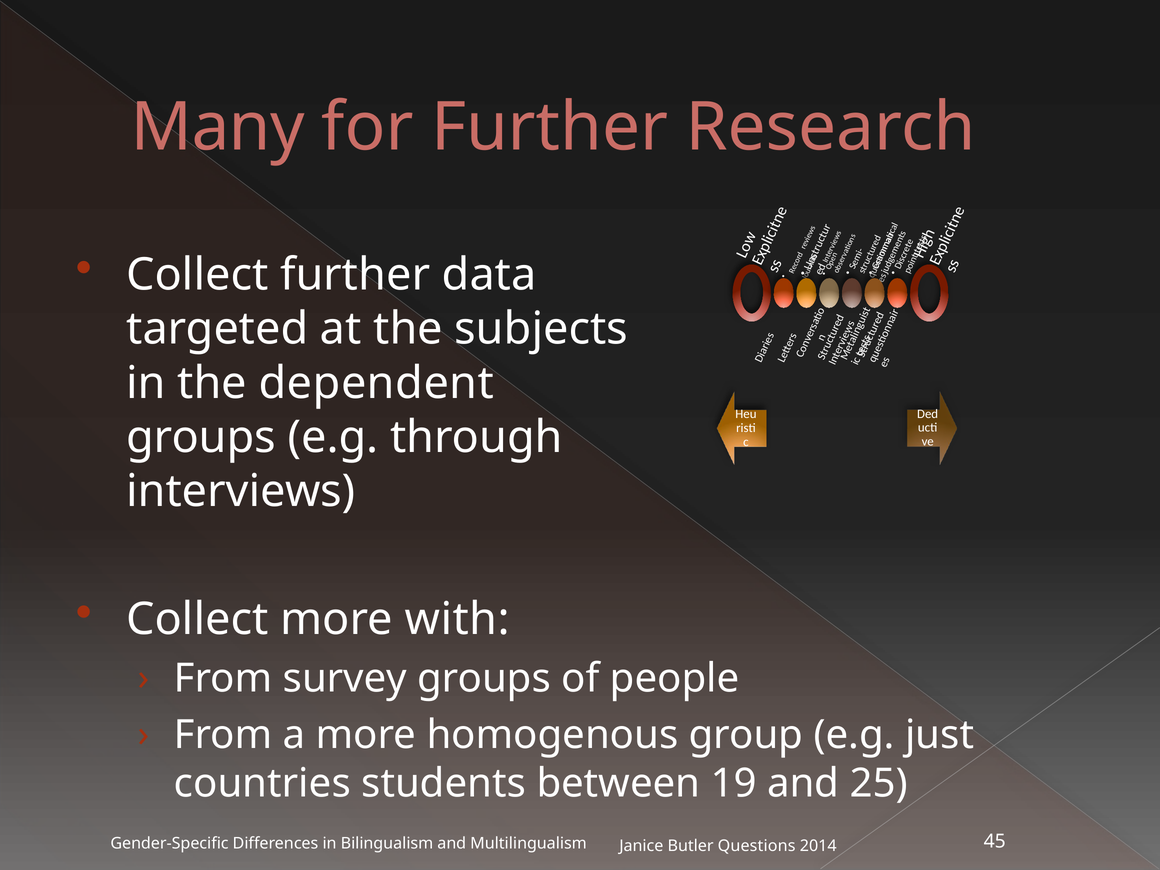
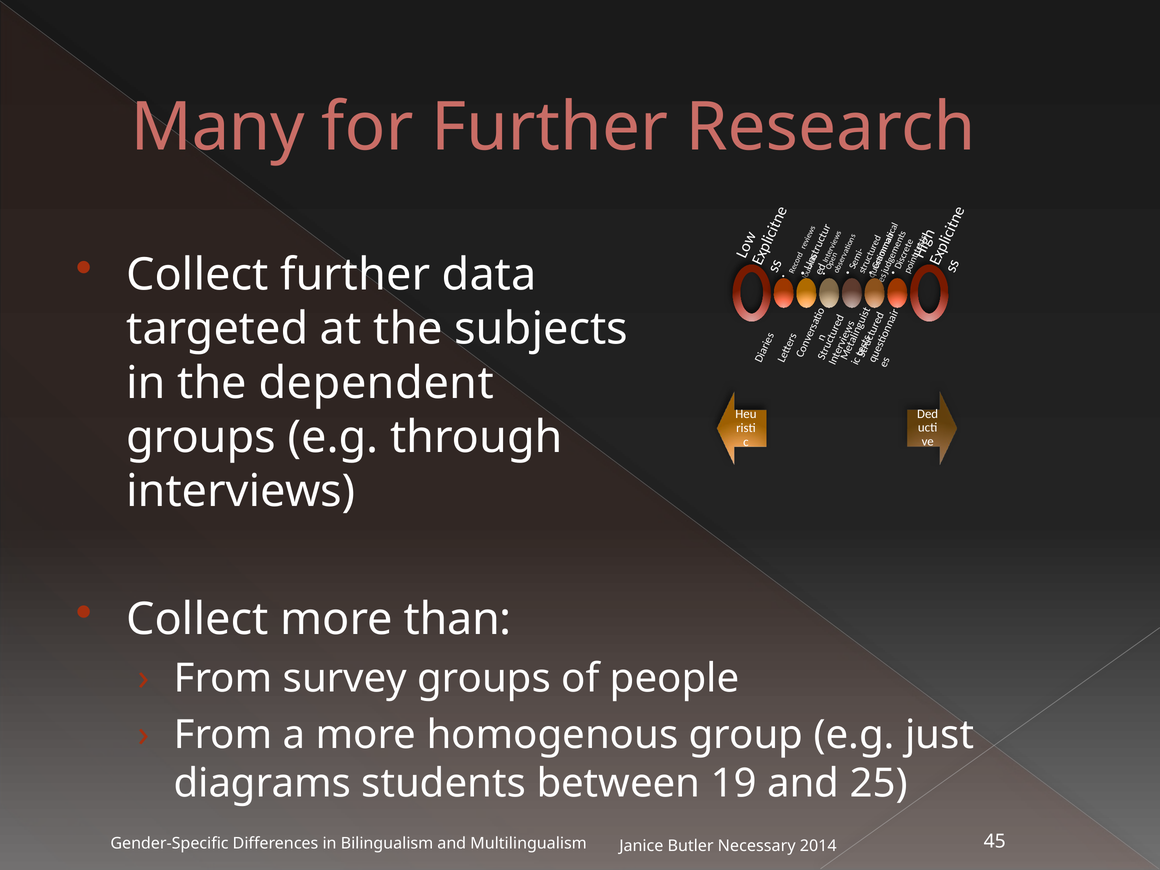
with: with -> than (458, 619)
countries: countries -> diagrams (262, 783)
Questions: Questions -> Necessary (757, 846)
